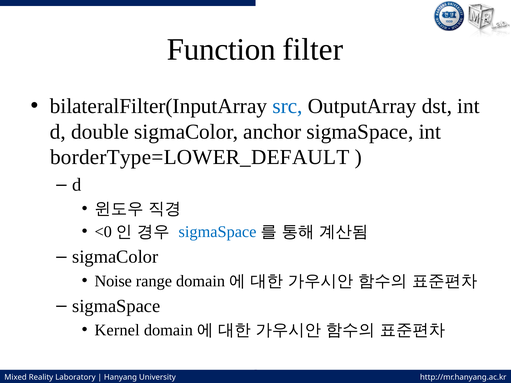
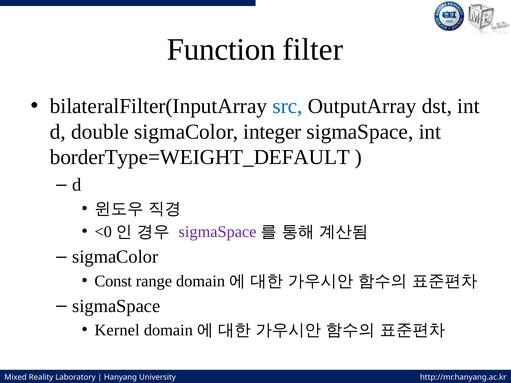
anchor: anchor -> integer (272, 132)
borderType=LOWER_DEFAULT: borderType=LOWER_DEFAULT -> borderType=WEIGHT_DEFAULT (200, 157)
sigmaSpace colour: blue -> purple (218, 232)
Noise: Noise -> Const (113, 281)
